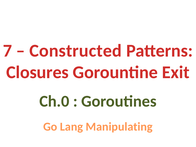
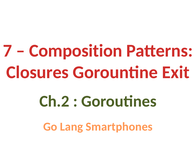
Constructed: Constructed -> Composition (76, 51)
Ch.0: Ch.0 -> Ch.2 (54, 101)
Manipulating: Manipulating -> Smartphones (119, 127)
